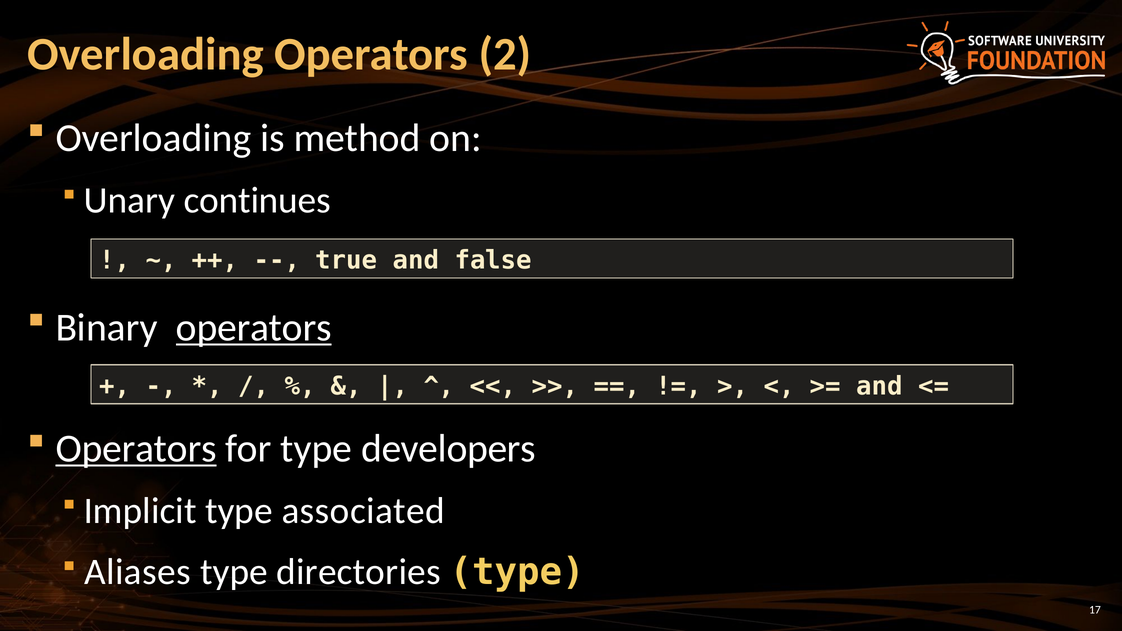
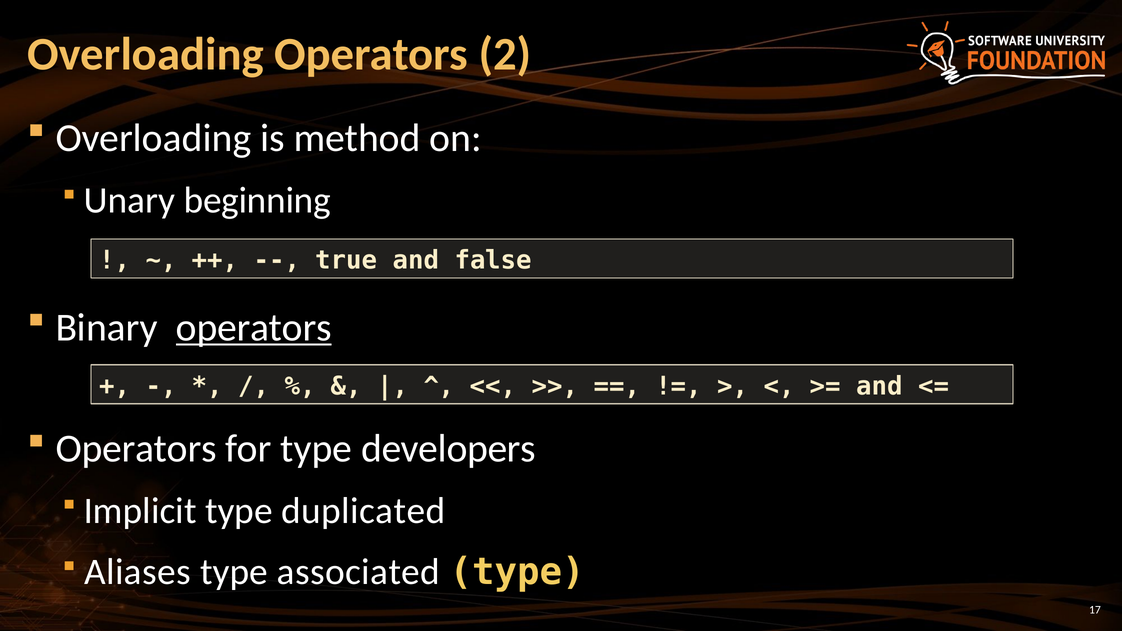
continues: continues -> beginning (257, 201)
Operators underline: present -> none (136, 449)
associated: associated -> duplicated (363, 511)
directories: directories -> associated (358, 572)
